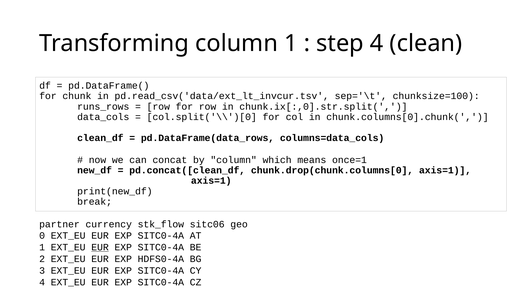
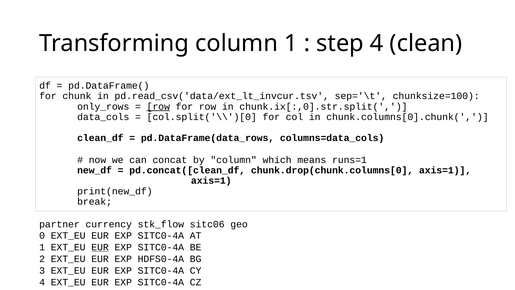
runs_rows: runs_rows -> only_rows (103, 106)
row underline: none -> present (158, 106)
once=1: once=1 -> runs=1 (349, 160)
